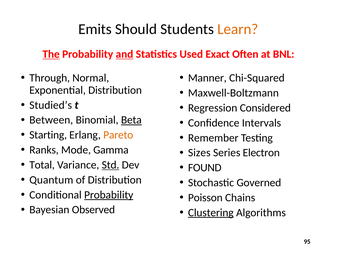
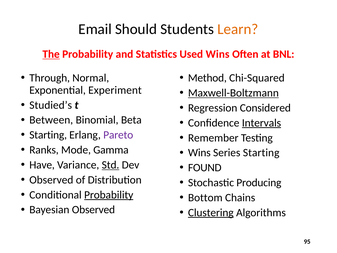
Emits: Emits -> Email (95, 29)
and underline: present -> none (124, 54)
Used Exact: Exact -> Wins (218, 54)
Manner: Manner -> Method (207, 78)
Exponential Distribution: Distribution -> Experiment (115, 90)
Maxwell-Boltzmann underline: none -> present (233, 93)
Beta underline: present -> none (131, 120)
Intervals underline: none -> present (261, 123)
Pareto colour: orange -> purple (118, 135)
Sizes: Sizes -> Wins (199, 153)
Series Electron: Electron -> Starting (261, 153)
Total: Total -> Have (42, 165)
Quantum: Quantum -> Observed (51, 180)
Governed: Governed -> Producing (259, 182)
Poisson: Poisson -> Bottom (205, 197)
